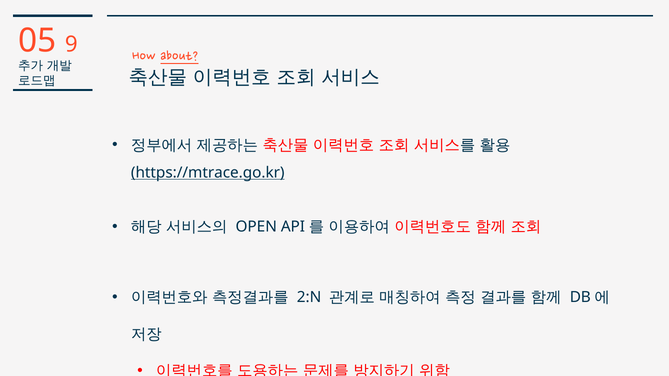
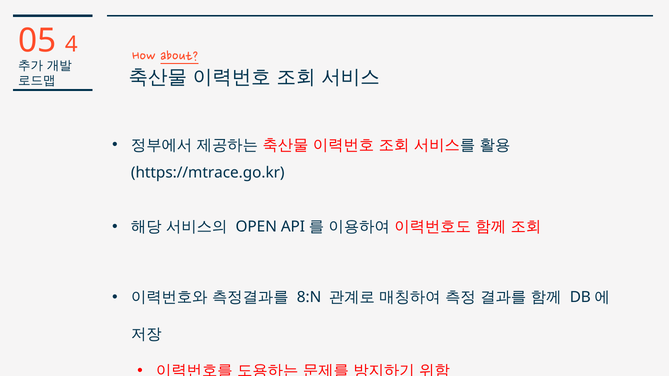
9: 9 -> 4 (71, 44)
https://mtrace.go.kr underline: present -> none (208, 173)
2:N: 2:N -> 8:N (309, 298)
